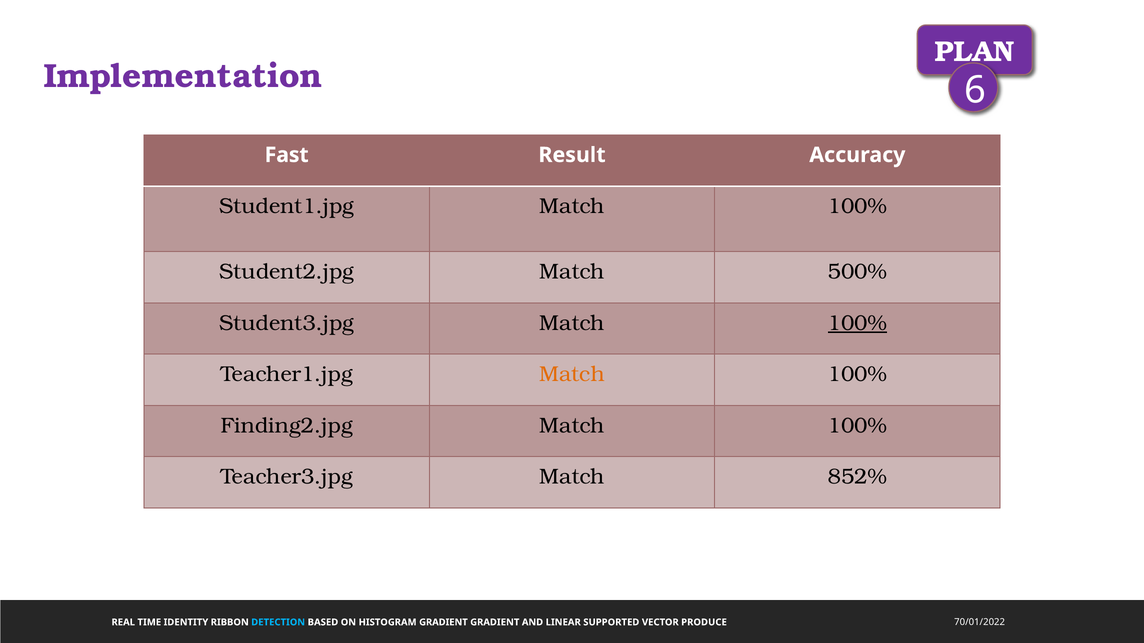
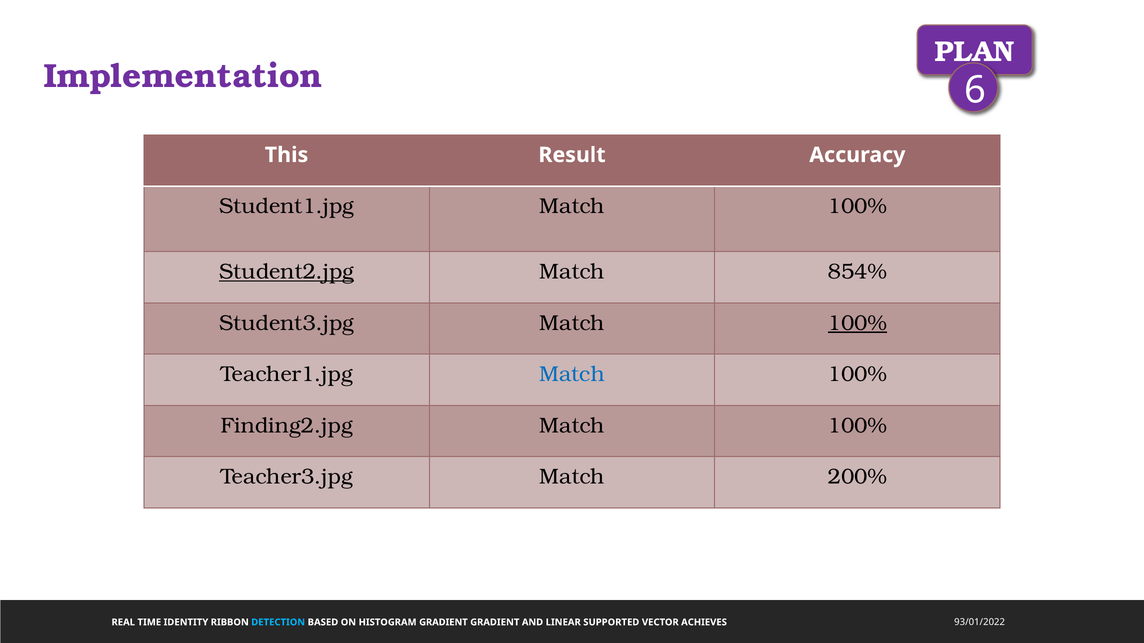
Fast: Fast -> This (287, 155)
Student2.jpg underline: none -> present (287, 272)
500%: 500% -> 854% (857, 272)
Match colour: orange -> blue (572, 375)
852%: 852% -> 200% (857, 477)
70/01/2022: 70/01/2022 -> 93/01/2022 (980, 623)
PRODUCE: PRODUCE -> ACHIEVES (704, 623)
